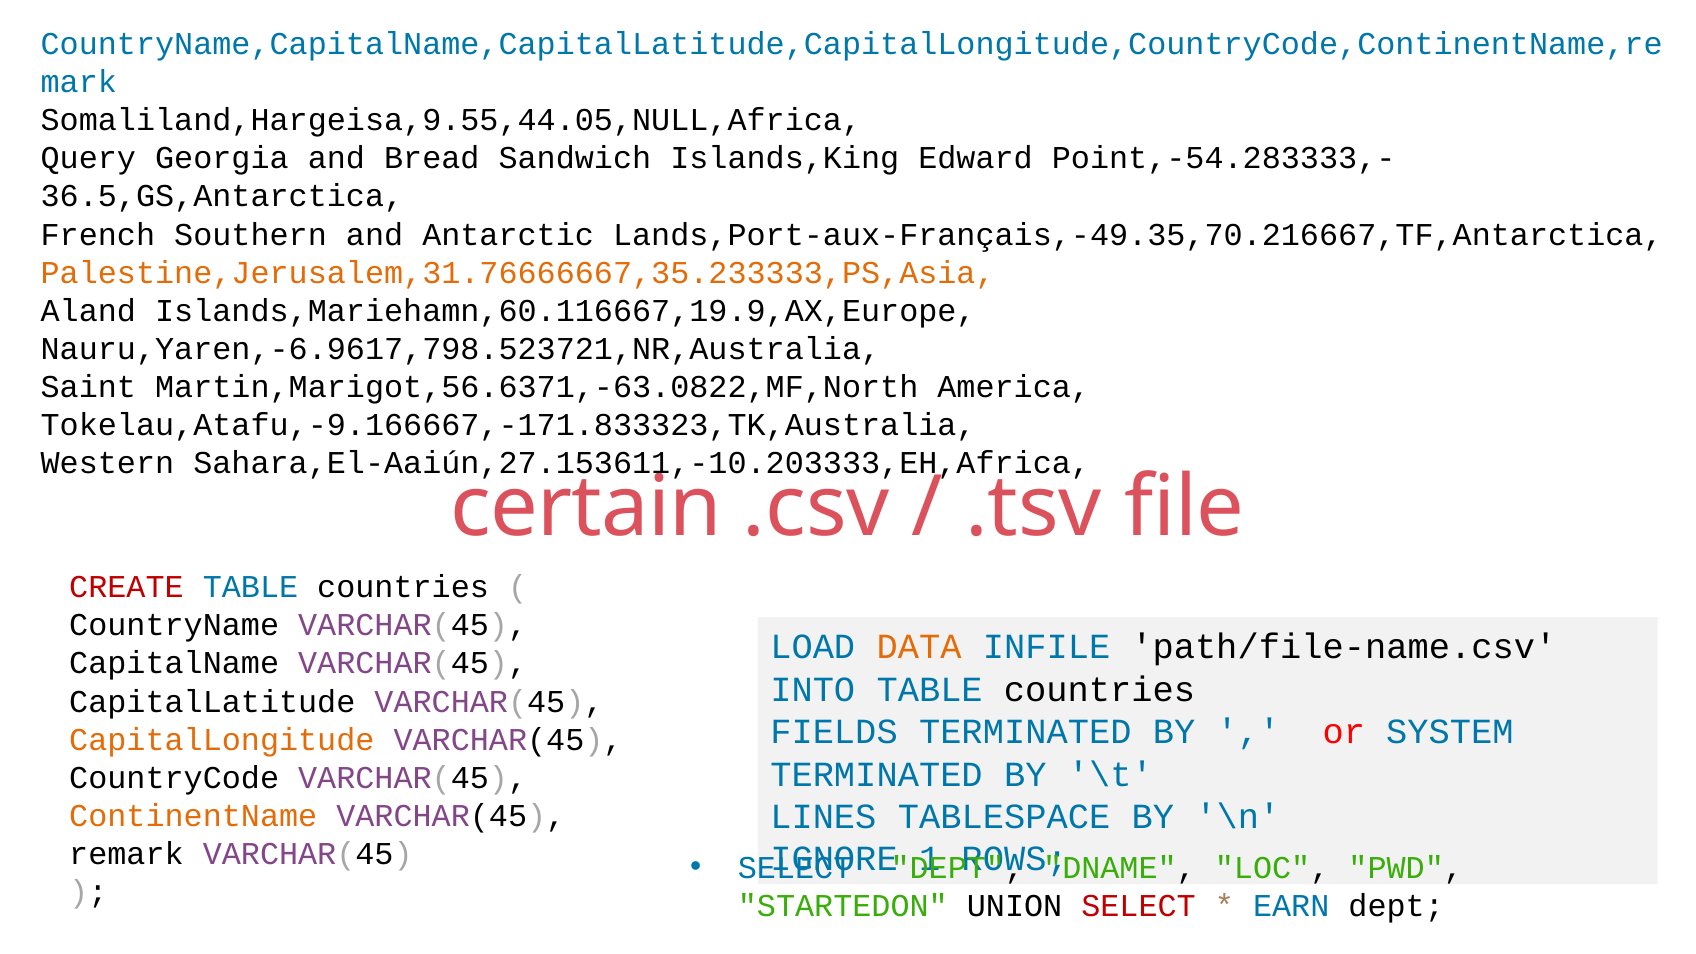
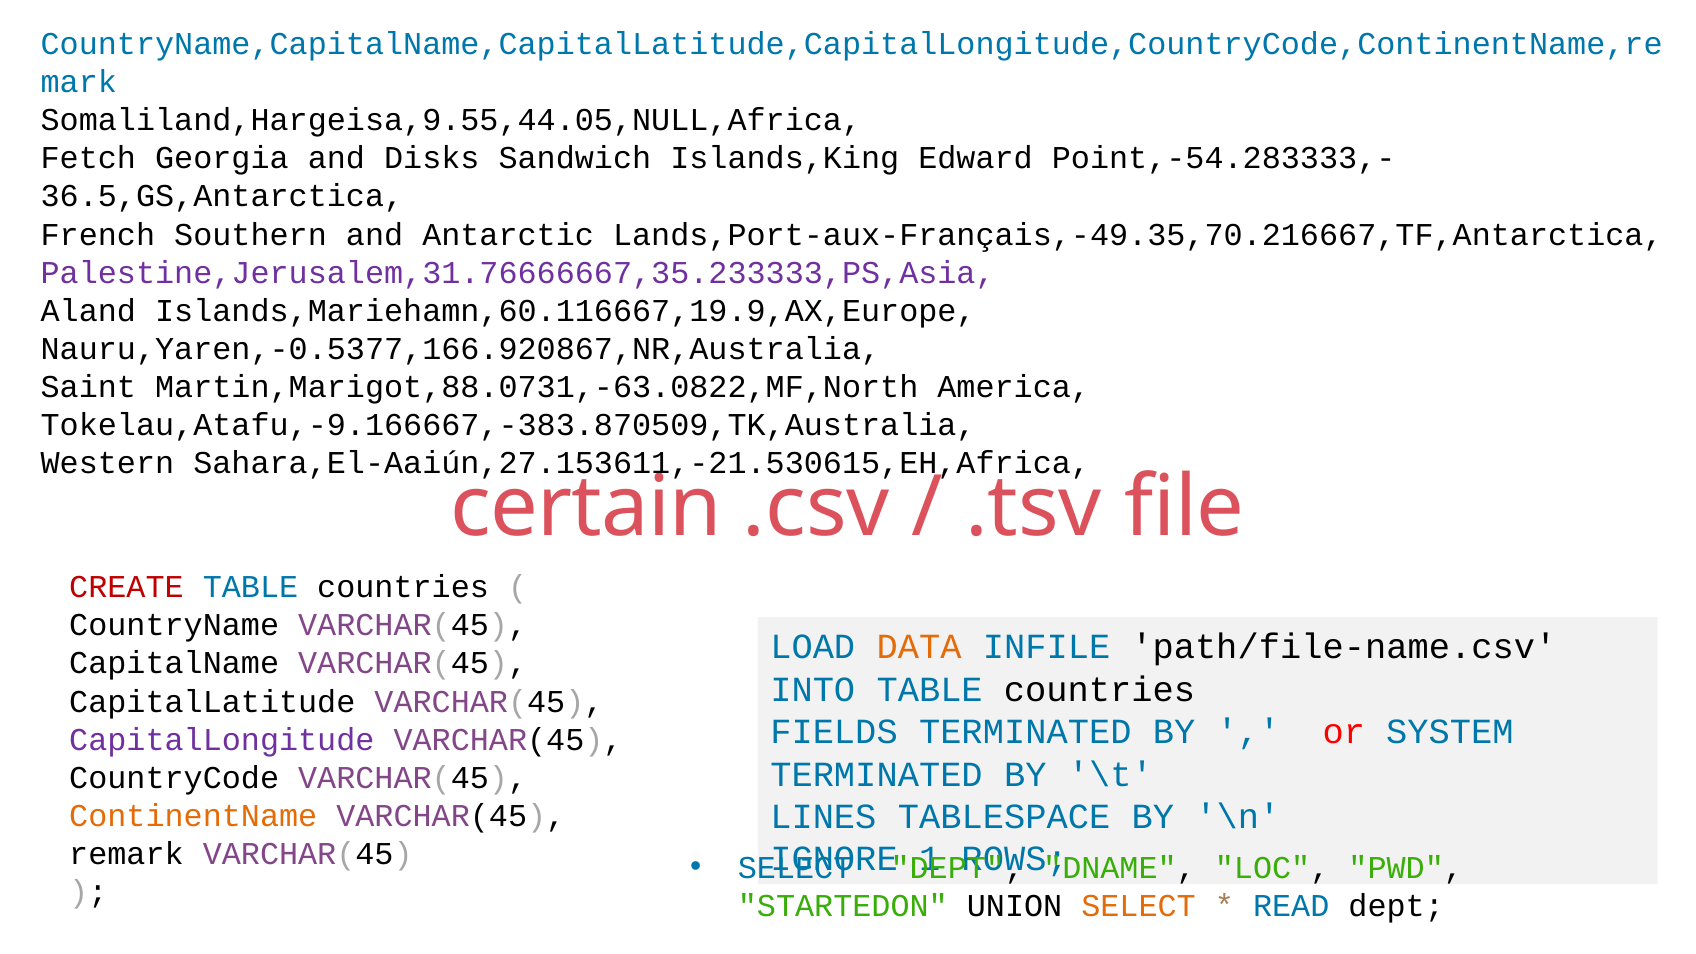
Query: Query -> Fetch (88, 158)
Bread: Bread -> Disks (432, 158)
Palestine,Jerusalem,31.76666667,35.233333,PS,Asia colour: orange -> purple (518, 273)
Nauru,Yaren,-6.9617,798.523721,NR,Australia: Nauru,Yaren,-6.9617,798.523721,NR,Australia -> Nauru,Yaren,-0.5377,166.920867,NR,Australia (460, 349)
Martin,Marigot,56.6371,-63.0822,MF,North: Martin,Marigot,56.6371,-63.0822,MF,North -> Martin,Marigot,88.0731,-63.0822,MF,North (537, 387)
Tokelau,Atafu,-9.166667,-171.833323,TK,Australia: Tokelau,Atafu,-9.166667,-171.833323,TK,Australia -> Tokelau,Atafu,-9.166667,-383.870509,TK,Australia (508, 425)
Sahara,El-Aaiún,27.153611,-10.203333,EH,Africa: Sahara,El-Aaiún,27.153611,-10.203333,EH,Africa -> Sahara,El-Aaiún,27.153611,-21.530615,EH,Africa (642, 463)
CapitalLongitude colour: orange -> purple (222, 740)
SELECT colour: red -> orange (1139, 906)
EARN: EARN -> READ (1291, 906)
